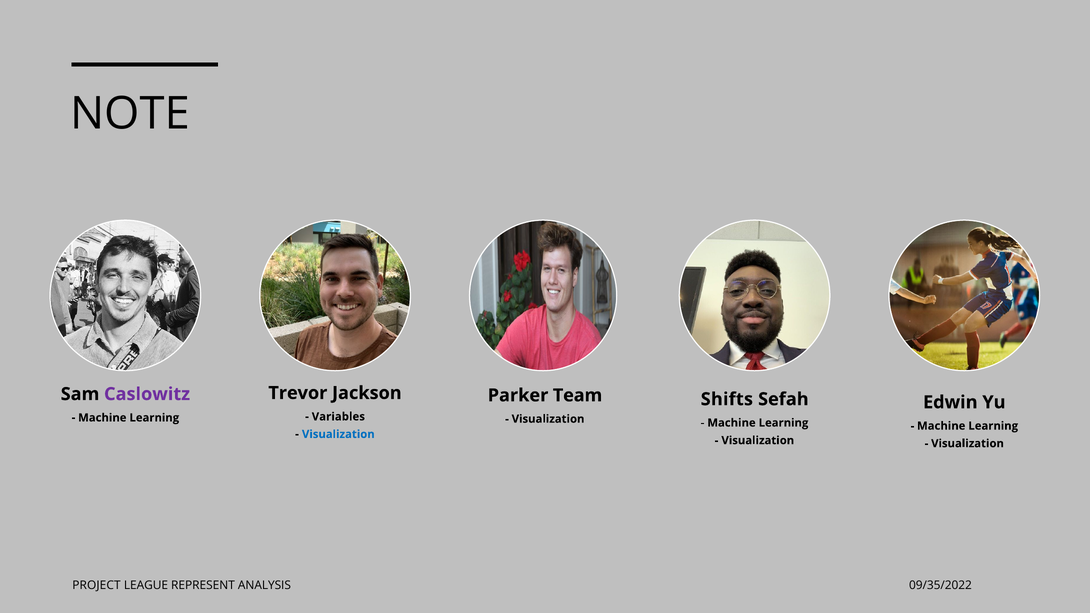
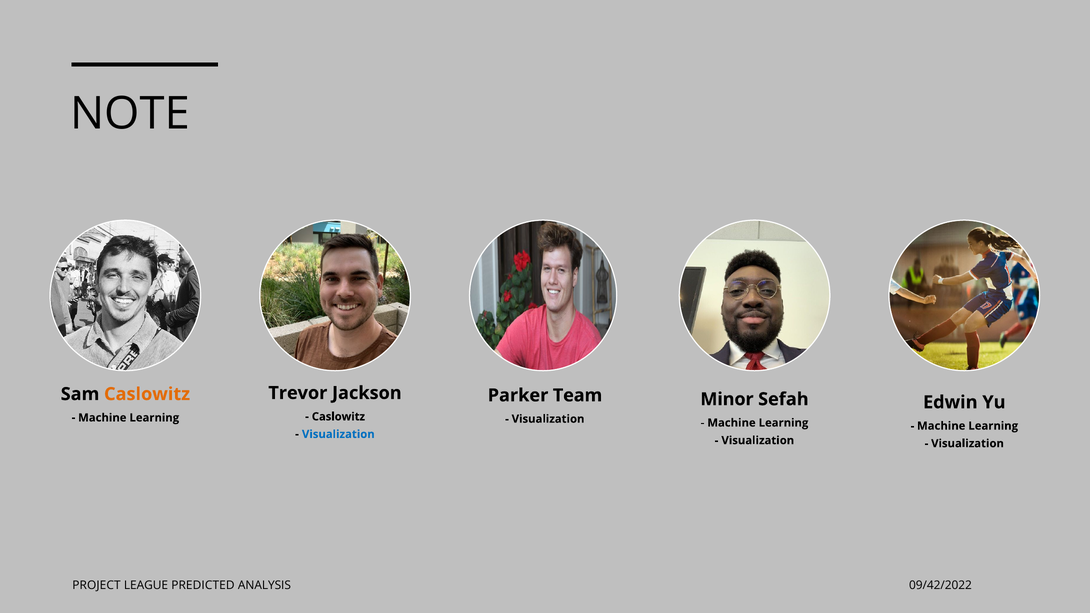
Caslowitz colour: purple -> orange (147, 394)
Shifts: Shifts -> Minor (727, 399)
Variables: Variables -> Caslowitz (338, 417)
REPRESENT: REPRESENT -> PREDICTED (203, 585)
09/35/2022: 09/35/2022 -> 09/42/2022 (940, 585)
